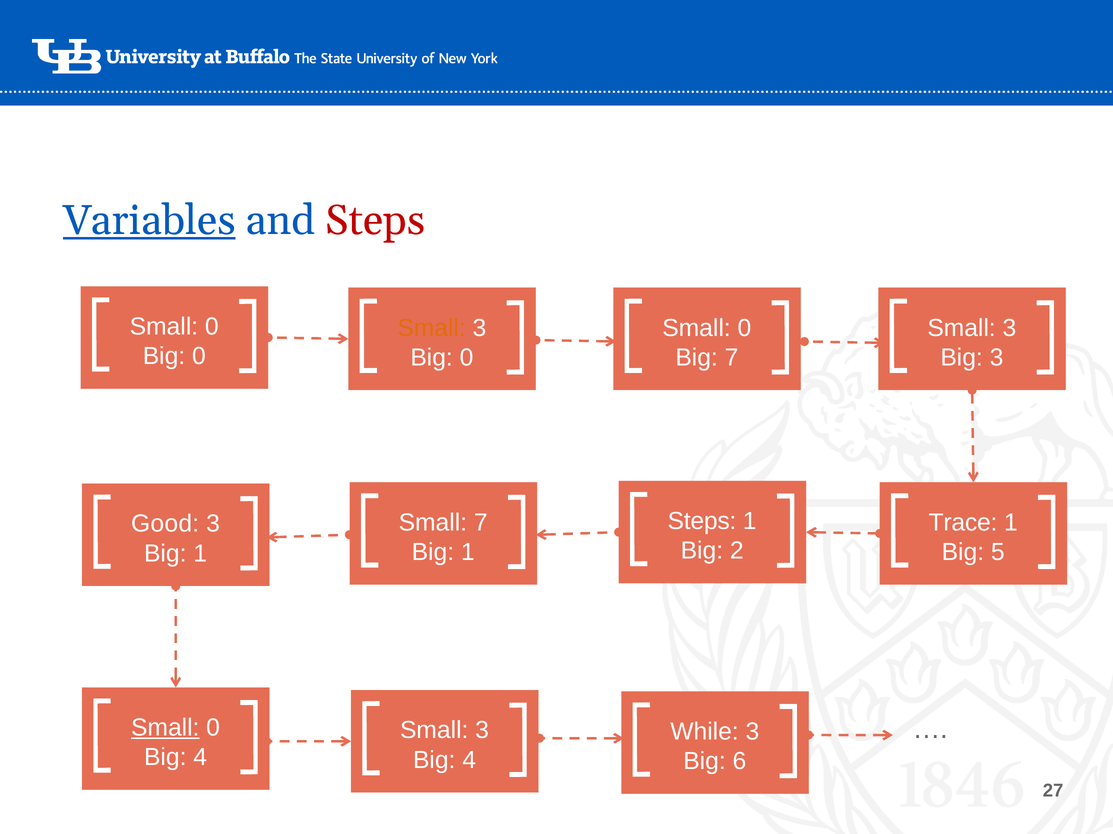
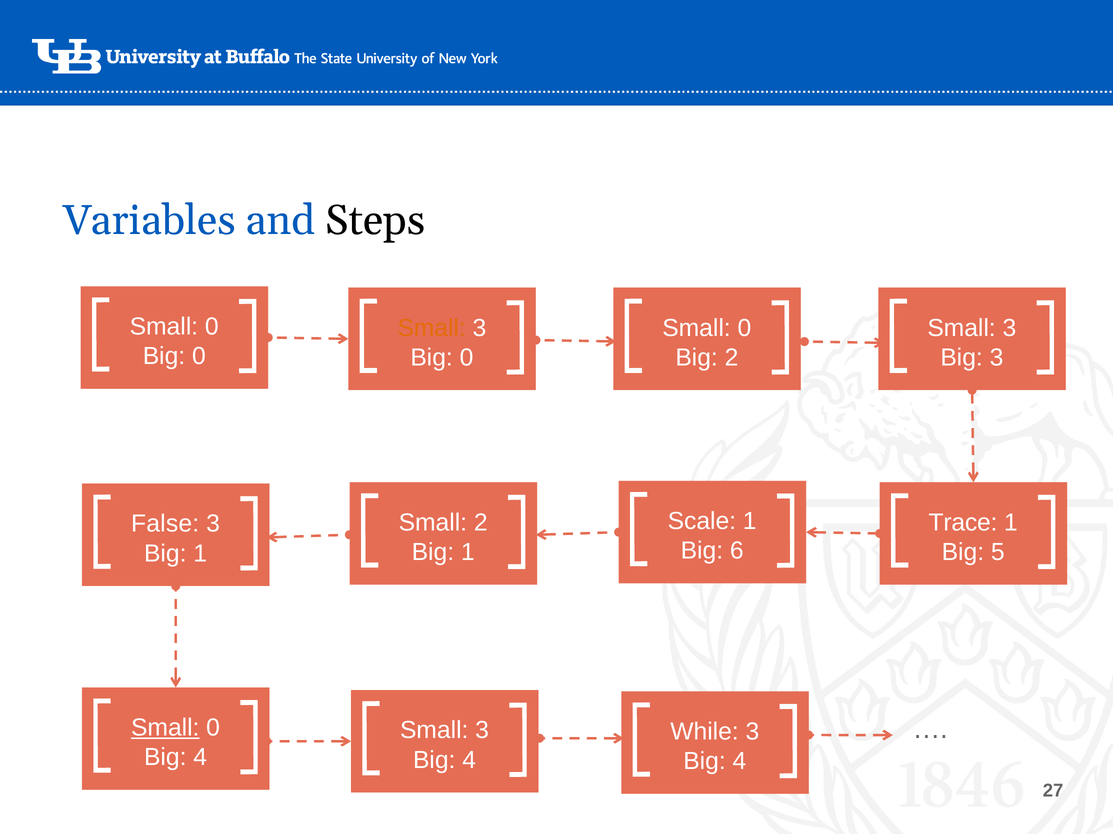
Variables underline: present -> none (149, 221)
Steps colour: red -> black (375, 221)
Big 7: 7 -> 2 (732, 358)
Steps: Steps -> Scale (702, 522)
Small 7: 7 -> 2 (481, 523)
Good: Good -> False (165, 524)
2: 2 -> 6 (737, 551)
6: 6 -> 4 (739, 762)
